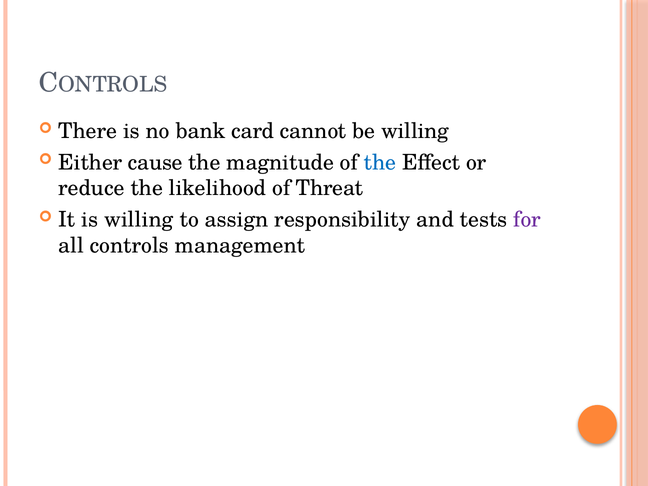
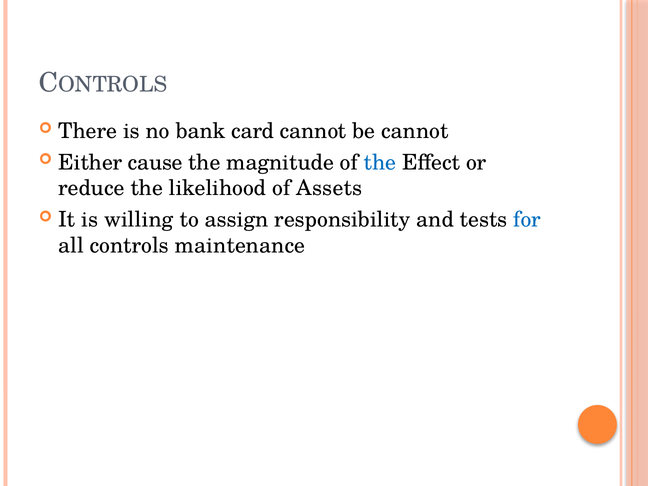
be willing: willing -> cannot (415, 131)
Threat: Threat -> Assets (329, 188)
for colour: purple -> blue (527, 220)
management: management -> maintenance (240, 246)
